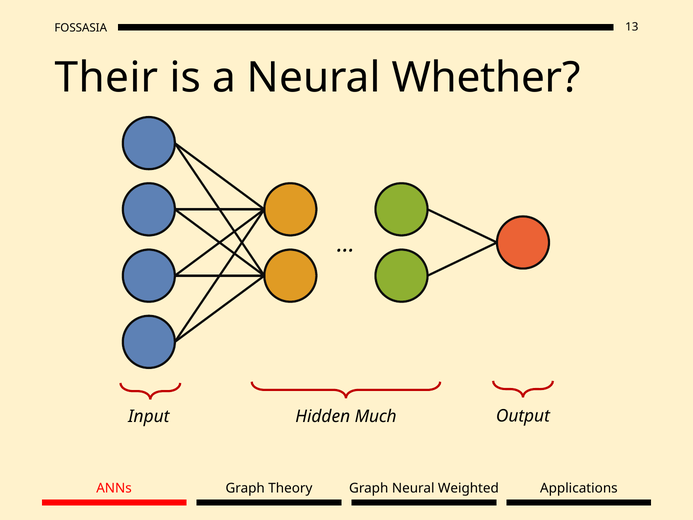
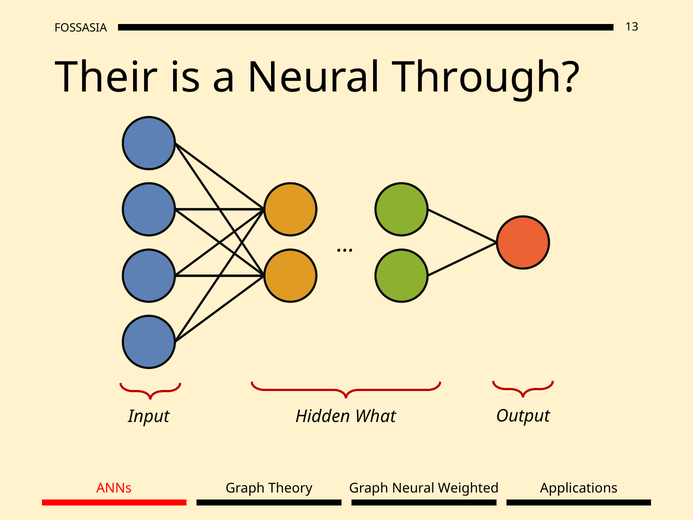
Whether: Whether -> Through (486, 78)
Much: Much -> What (375, 416)
